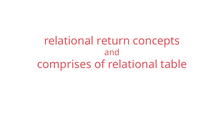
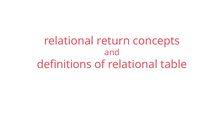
comprises: comprises -> definitions (64, 64)
